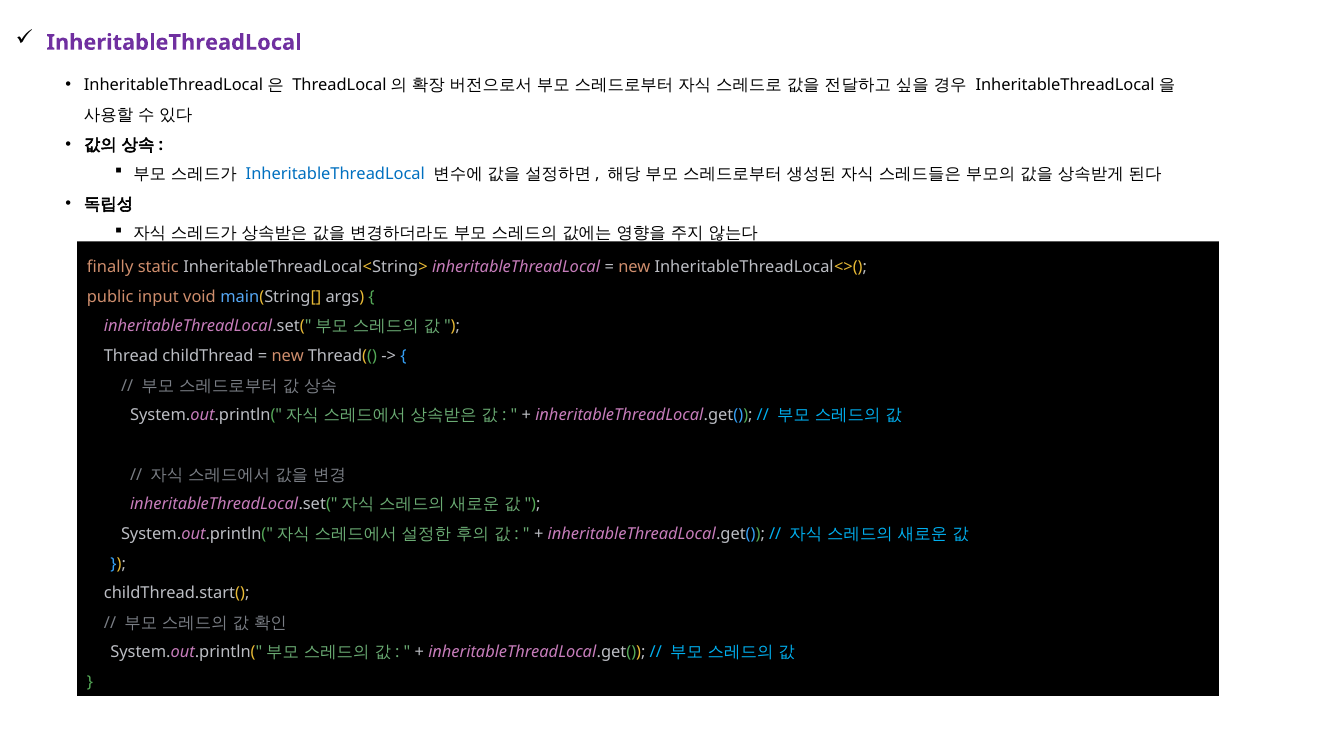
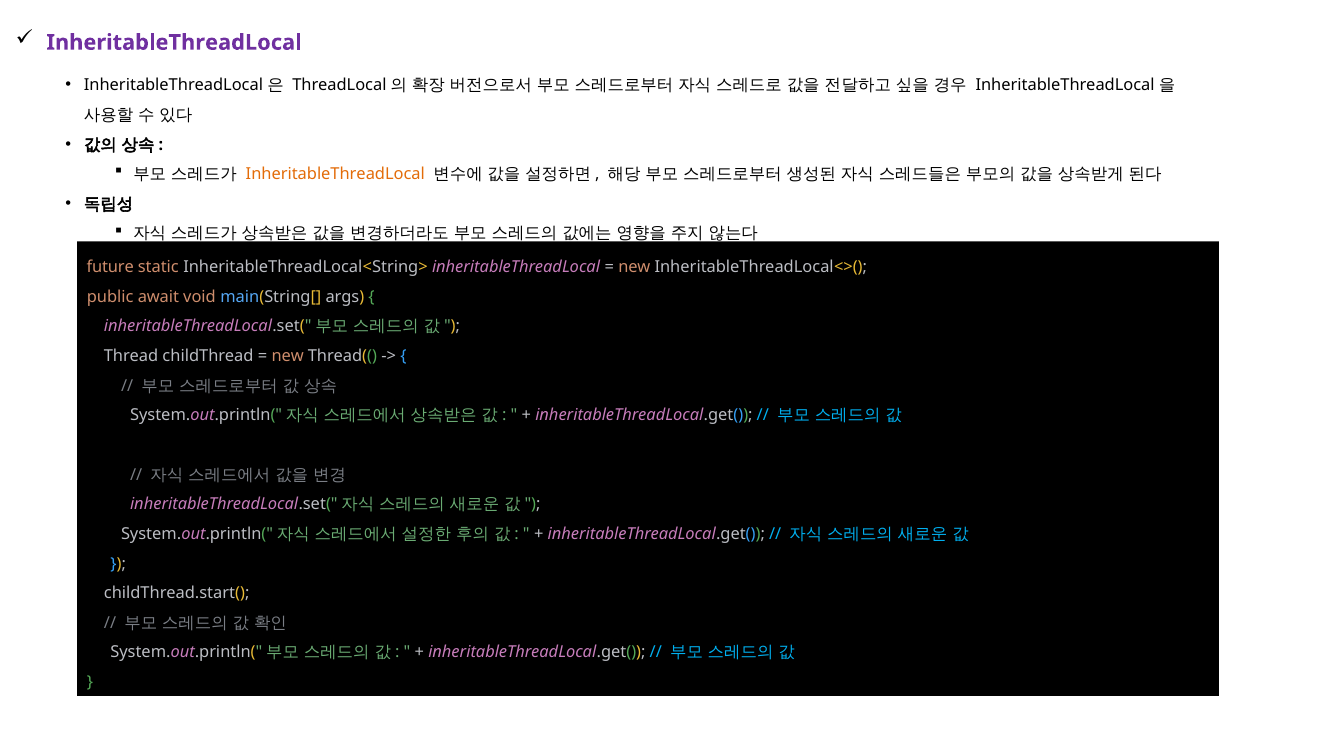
InheritableThreadLocal colour: blue -> orange (335, 174)
finally: finally -> future (110, 267)
input: input -> await (158, 297)
